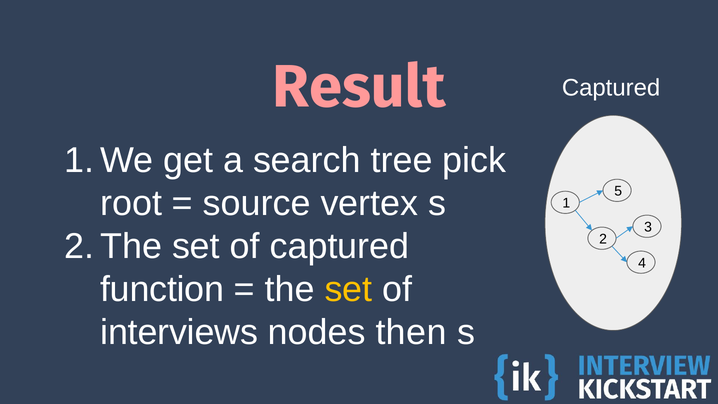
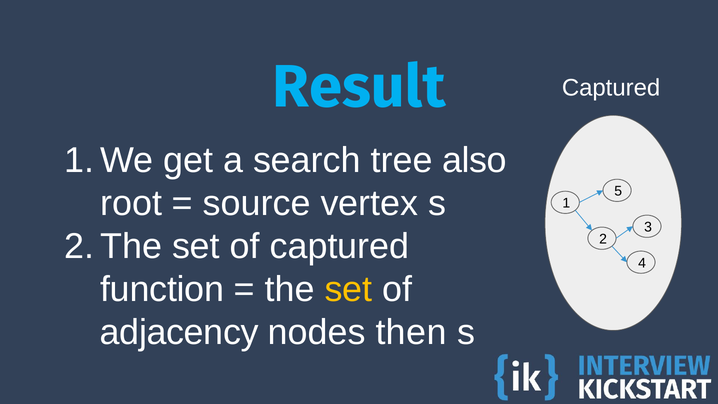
Result colour: pink -> light blue (359, 87)
pick: pick -> also (475, 160)
interviews: interviews -> adjacency (179, 332)
